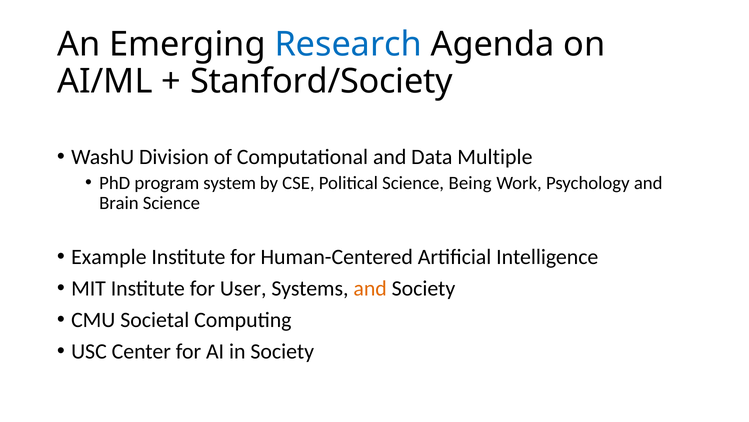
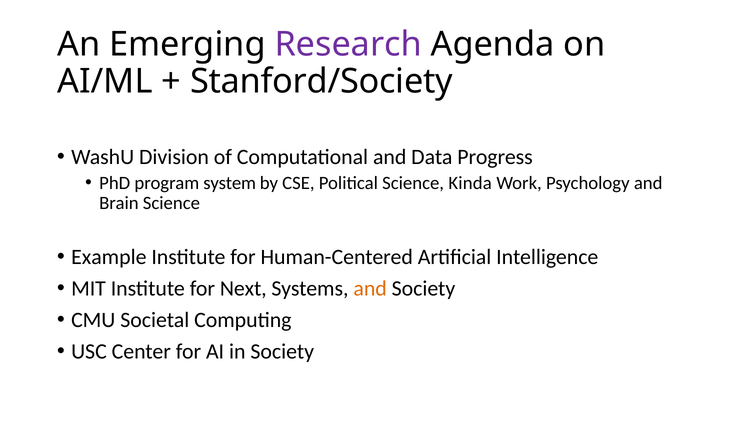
Research colour: blue -> purple (348, 44)
Multiple: Multiple -> Progress (495, 157)
Being: Being -> Kinda (470, 183)
User: User -> Next (243, 288)
